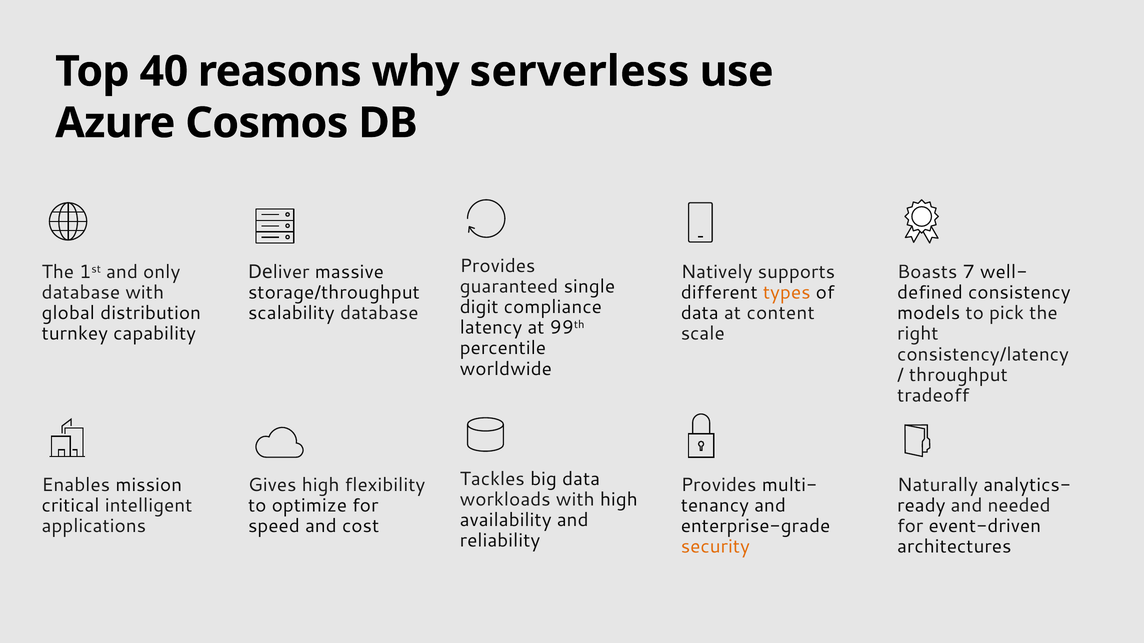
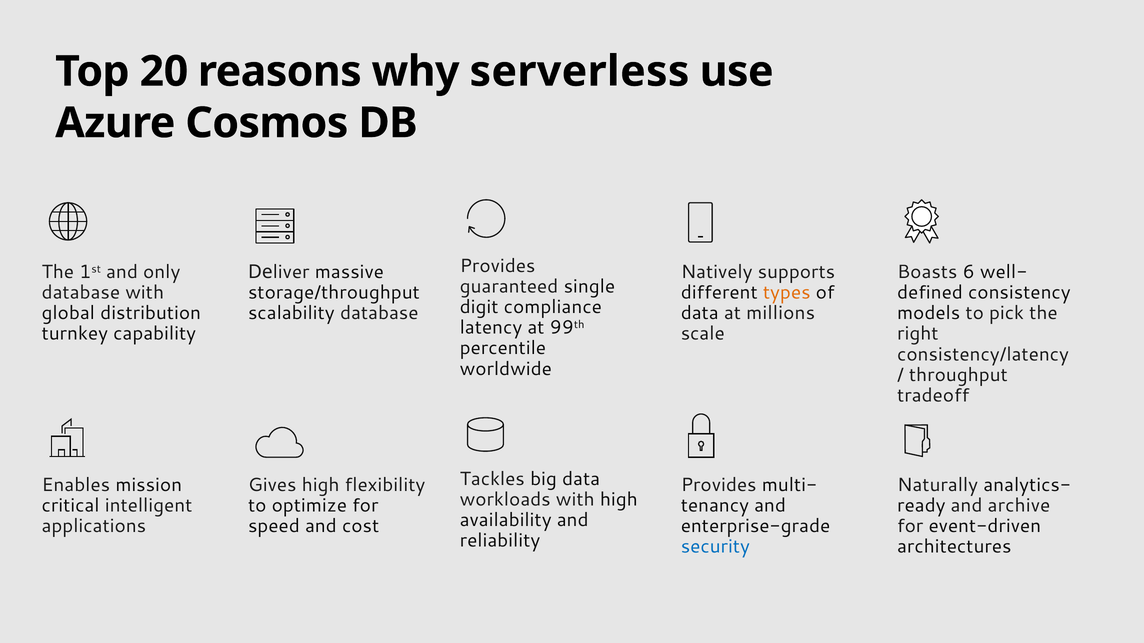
40: 40 -> 20 (164, 72)
7: 7 -> 6 (969, 272)
content: content -> millions (781, 313)
needed: needed -> archive (1019, 506)
security colour: orange -> blue (715, 547)
